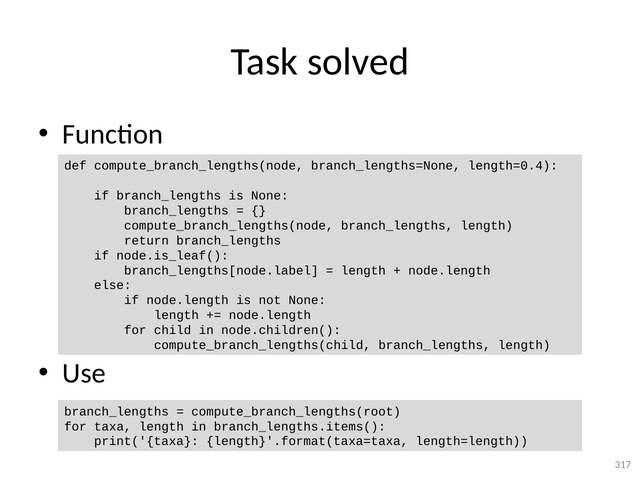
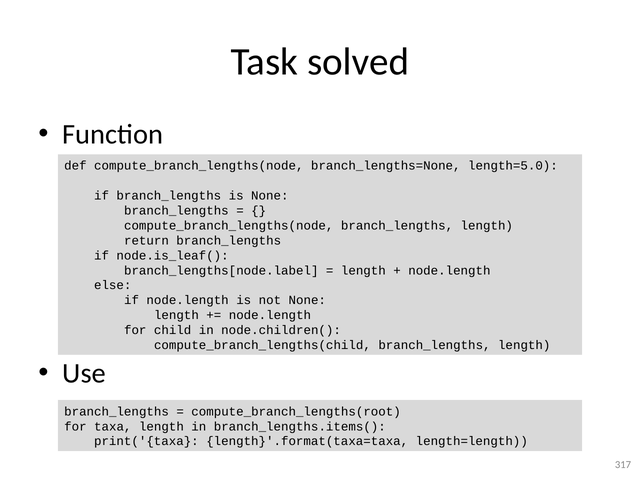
length=0.4: length=0.4 -> length=5.0 (513, 166)
